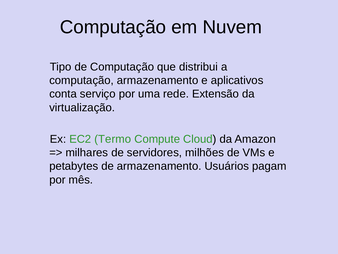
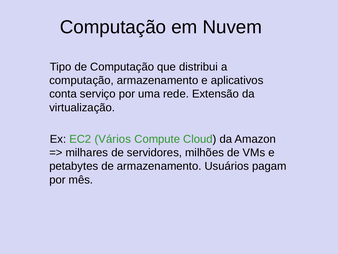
Termo: Termo -> Vários (113, 139)
